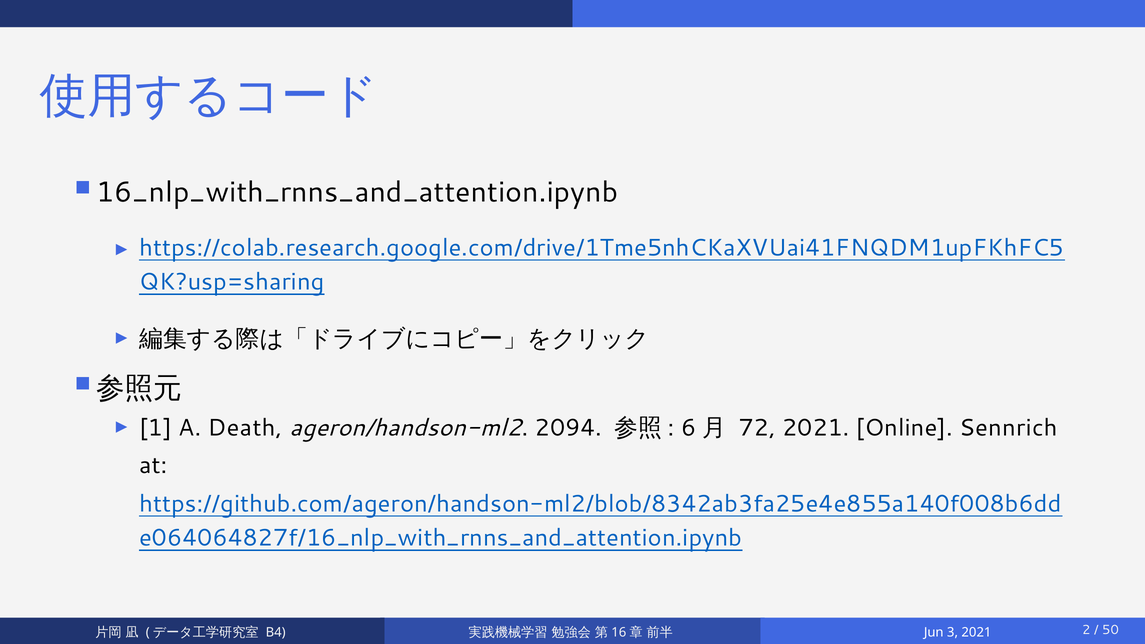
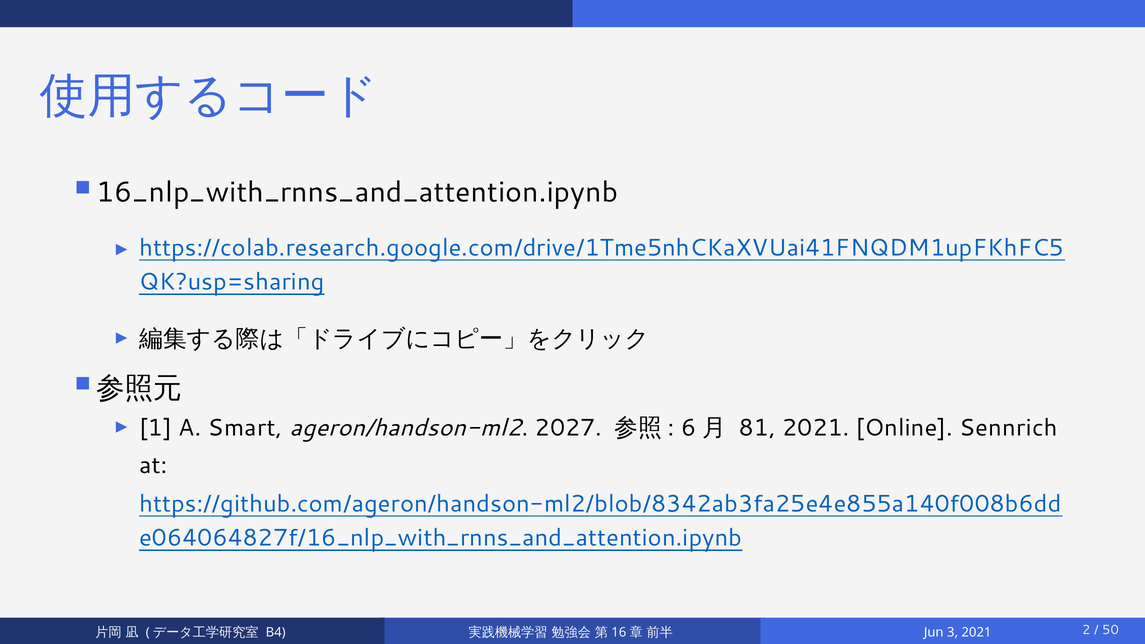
Death: Death -> Smart (245, 428)
2094: 2094 -> 2027 (568, 428)
72: 72 -> 81 (757, 428)
